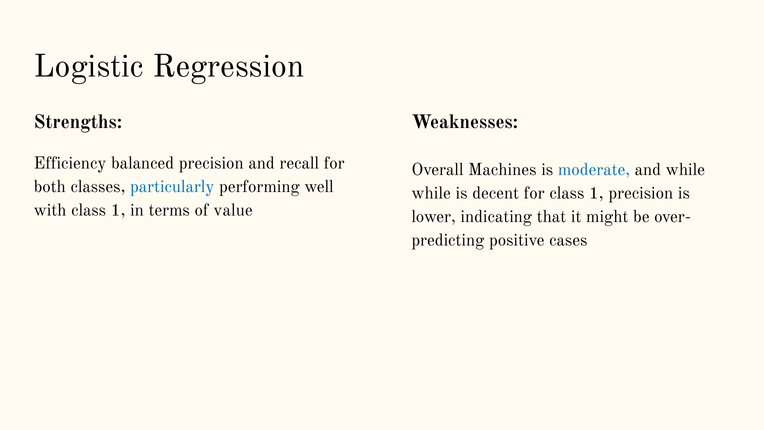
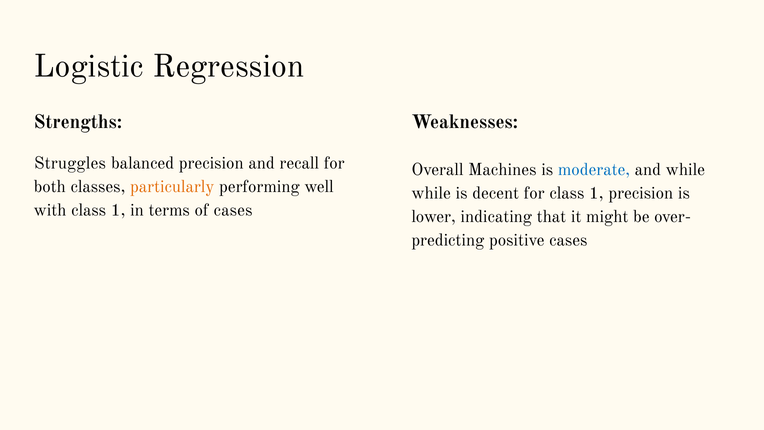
Efficiency: Efficiency -> Struggles (70, 163)
particularly colour: blue -> orange (172, 187)
of value: value -> cases (233, 210)
